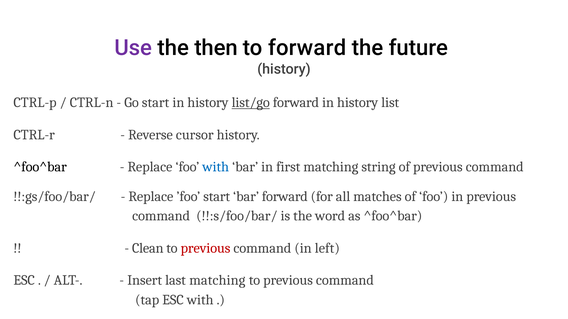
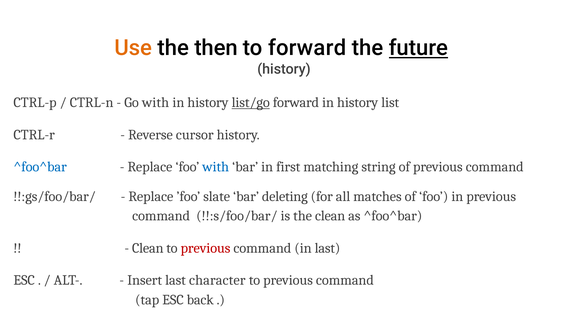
Use colour: purple -> orange (133, 48)
future underline: none -> present (418, 48)
Go start: start -> with (156, 103)
^foo^bar colour: black -> blue (40, 167)
’foo start: start -> slate (217, 197)
bar forward: forward -> deleting (285, 197)
the word: word -> clean (330, 216)
in left: left -> last (327, 249)
last matching: matching -> character (217, 281)
ESC with: with -> back (200, 300)
